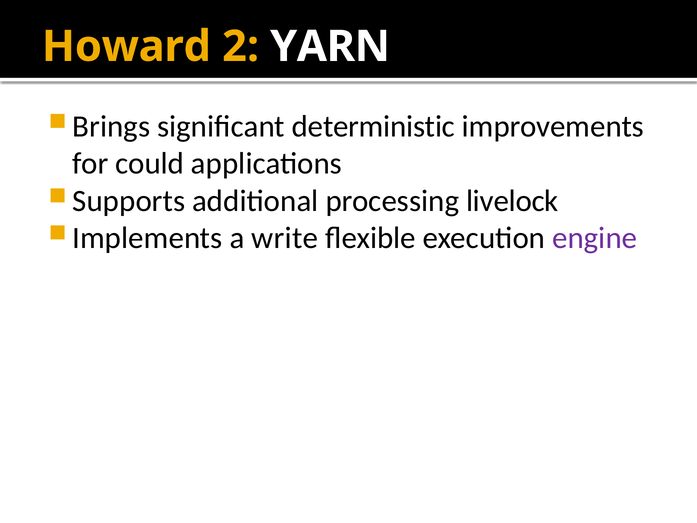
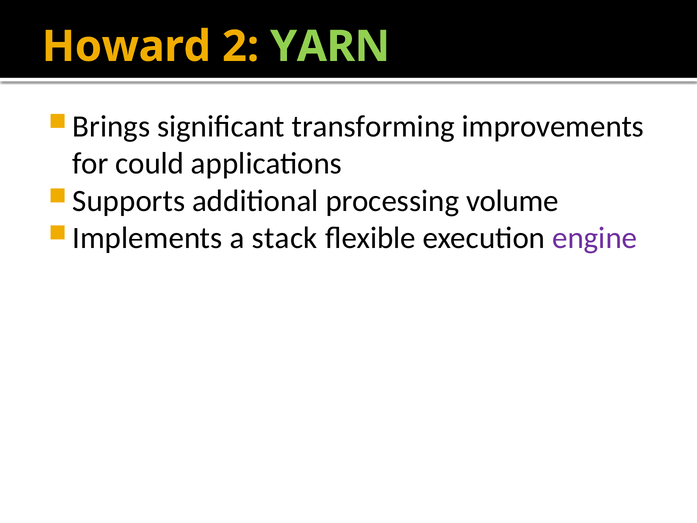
YARN colour: white -> light green (330, 46)
deterministic: deterministic -> transforming (373, 126)
livelock: livelock -> volume (512, 201)
write: write -> stack (285, 238)
